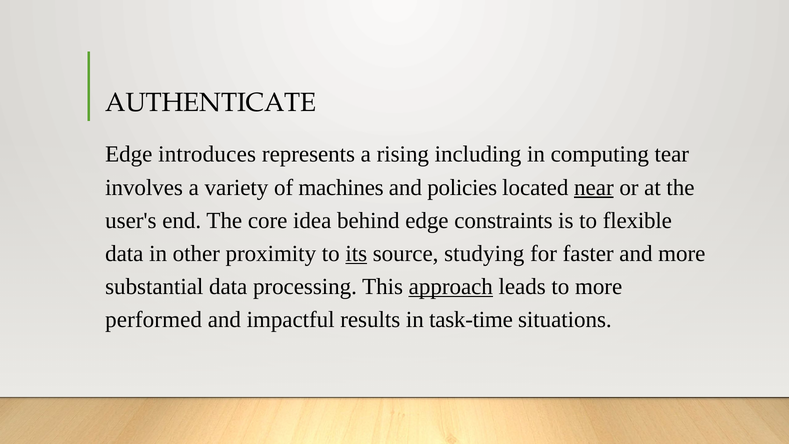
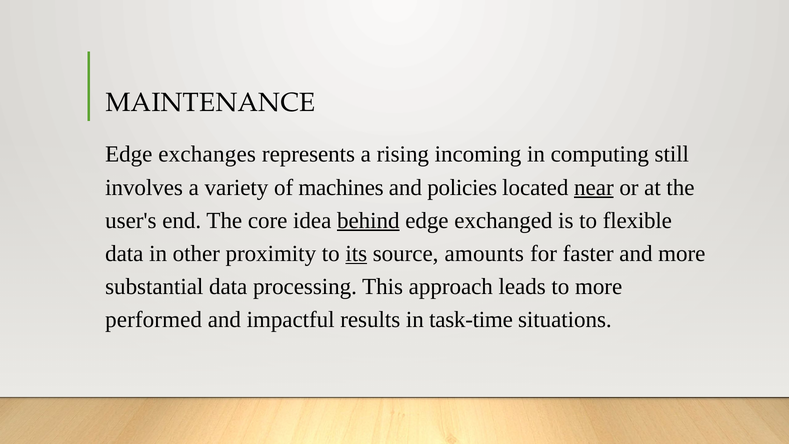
AUTHENTICATE: AUTHENTICATE -> MAINTENANCE (211, 103)
introduces: introduces -> exchanges (207, 154)
including: including -> incoming (478, 154)
tear: tear -> still (672, 154)
behind underline: none -> present (368, 220)
constraints: constraints -> exchanged (503, 220)
studying: studying -> amounts (484, 253)
approach underline: present -> none (451, 287)
